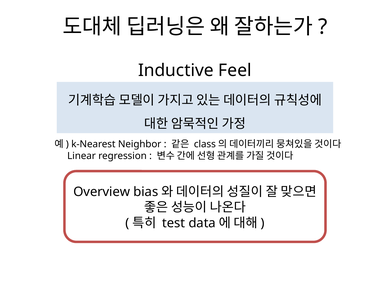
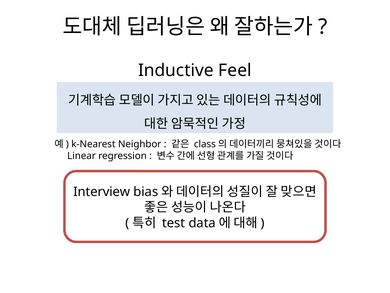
Overview: Overview -> Interview (102, 191)
